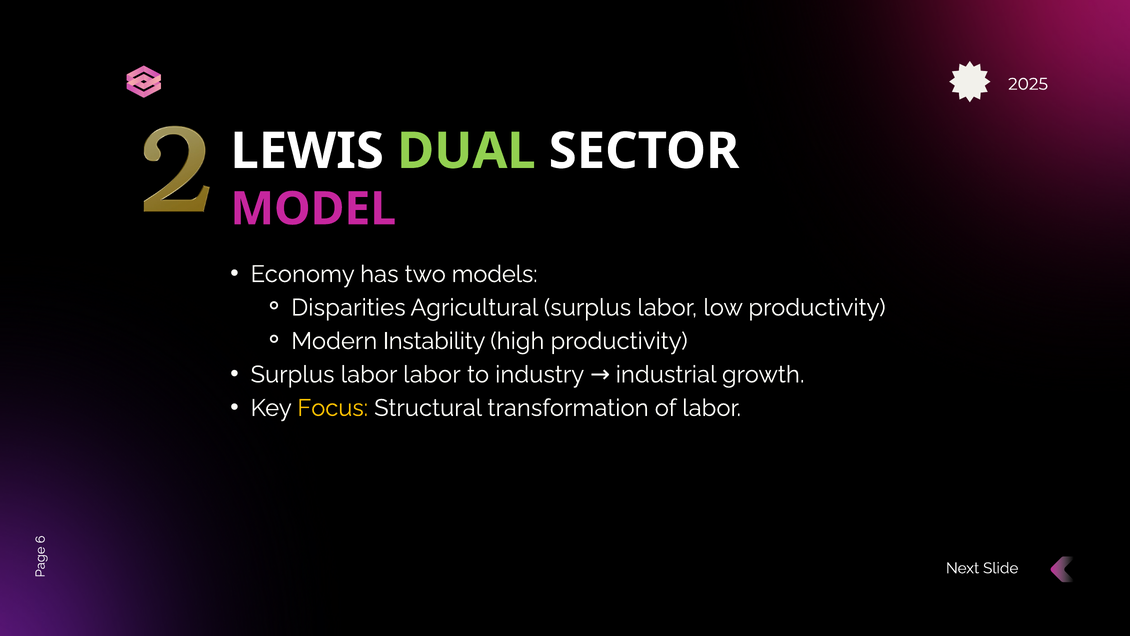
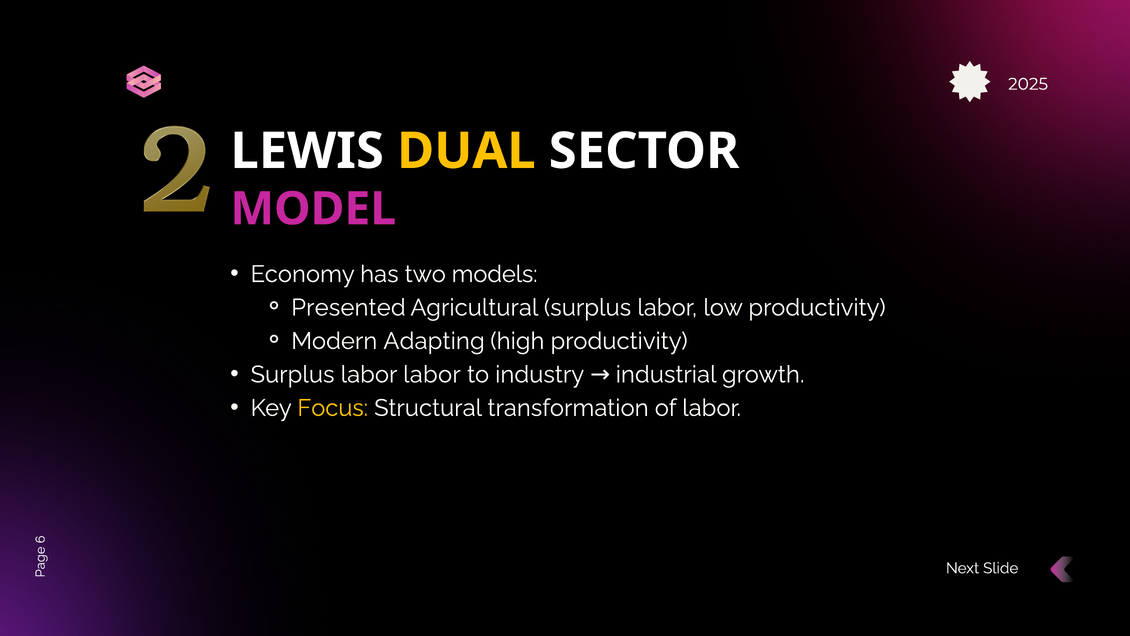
DUAL colour: light green -> yellow (466, 151)
Disparities: Disparities -> Presented (348, 307)
Instability: Instability -> Adapting (434, 341)
